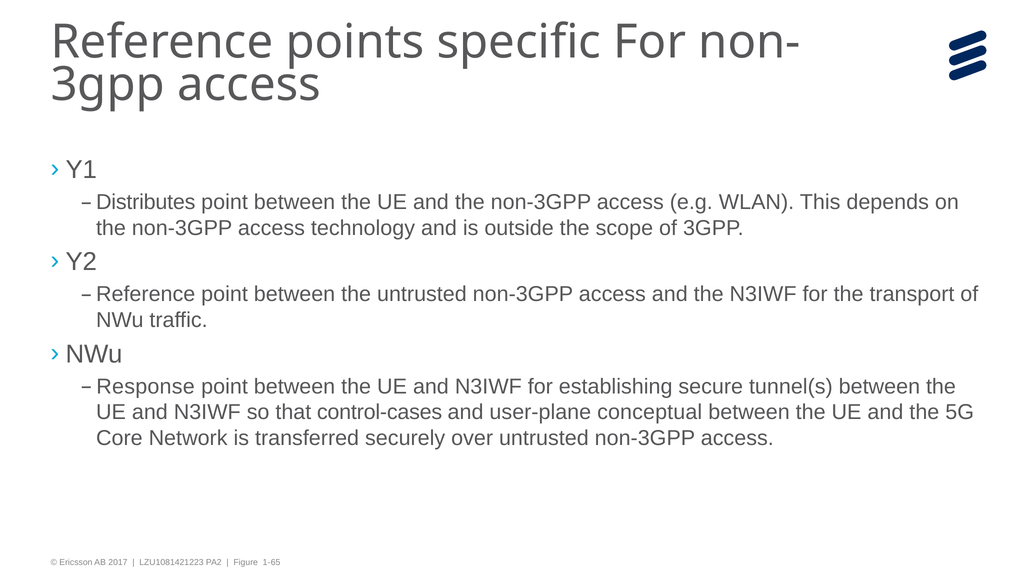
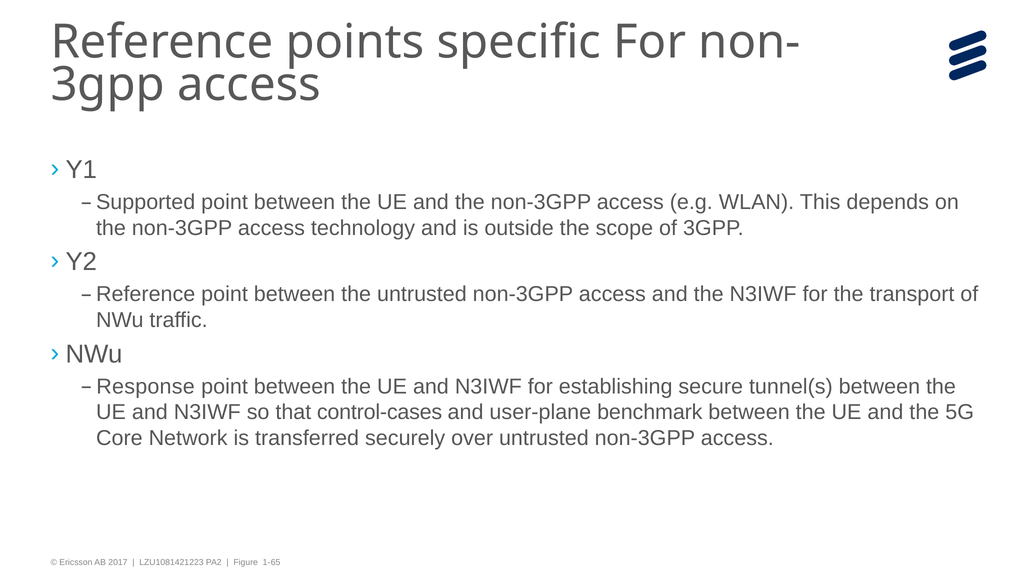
Distributes: Distributes -> Supported (146, 202)
conceptual: conceptual -> benchmark (650, 412)
